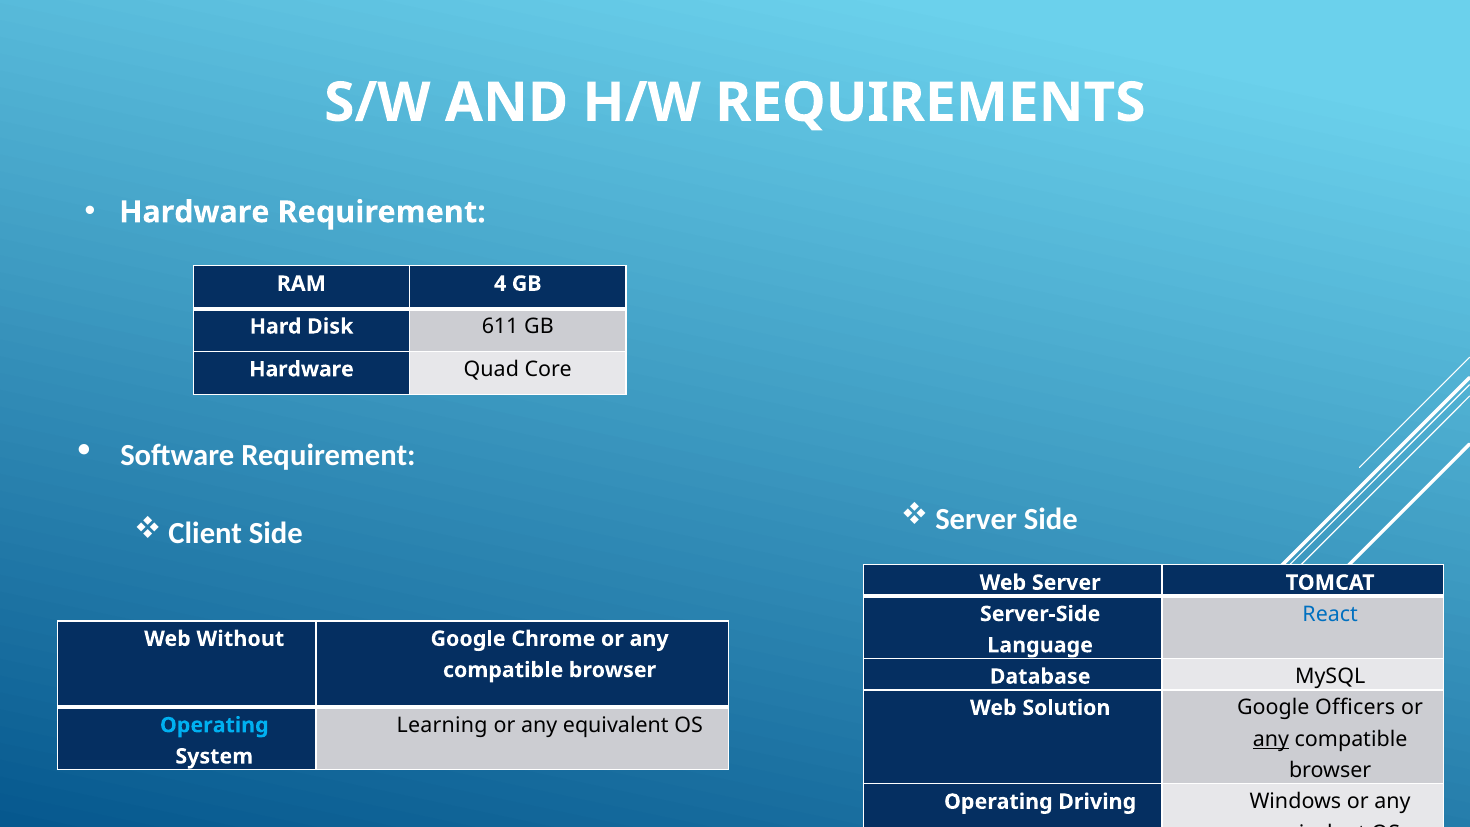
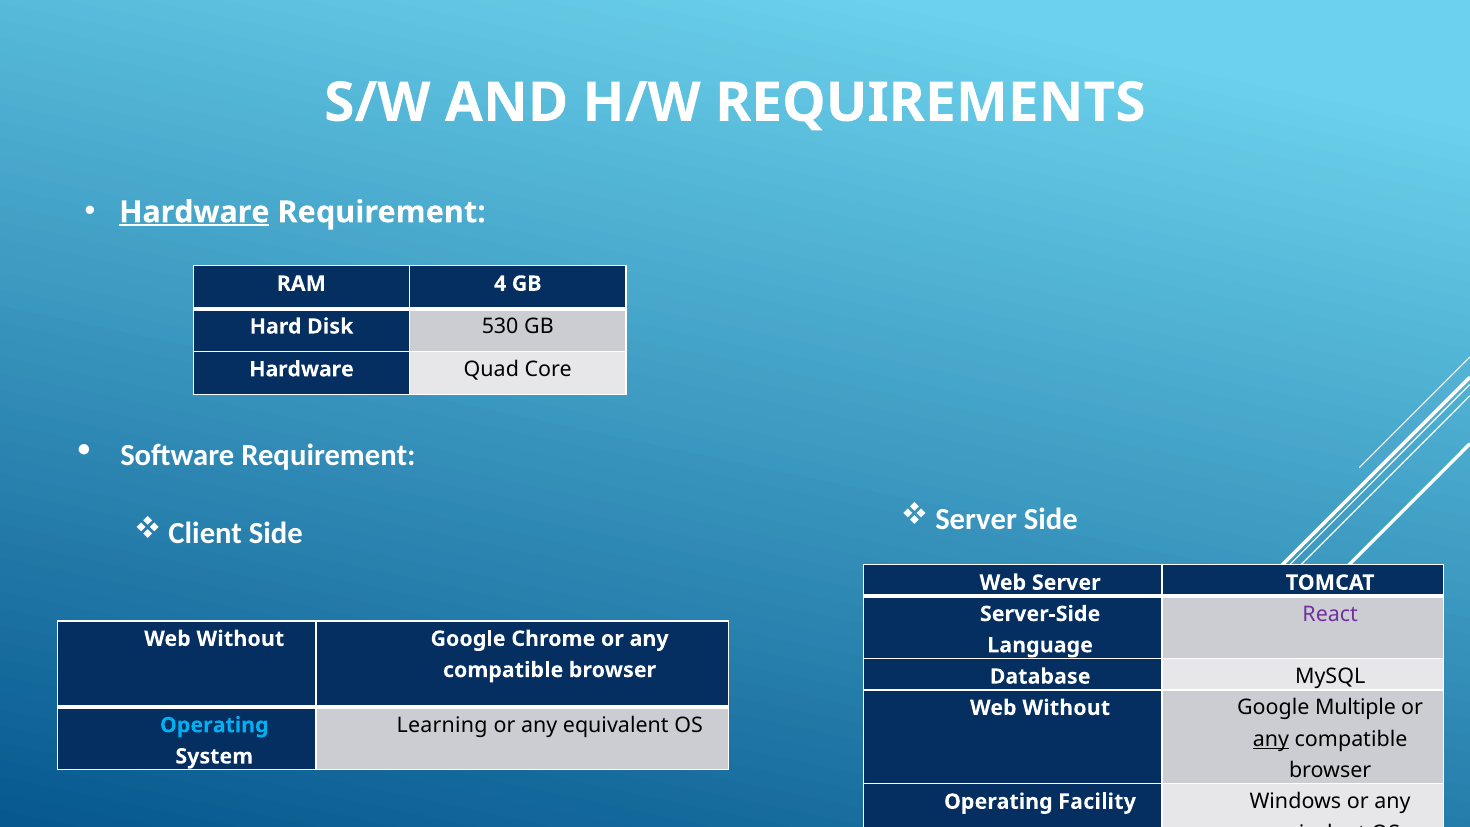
Hardware underline: none -> present (194, 212)
611: 611 -> 530 (500, 326)
React colour: blue -> purple (1330, 614)
Solution: Solution -> Without (1066, 708)
Officers: Officers -> Multiple (1355, 708)
Driving: Driving -> Facility (1097, 802)
